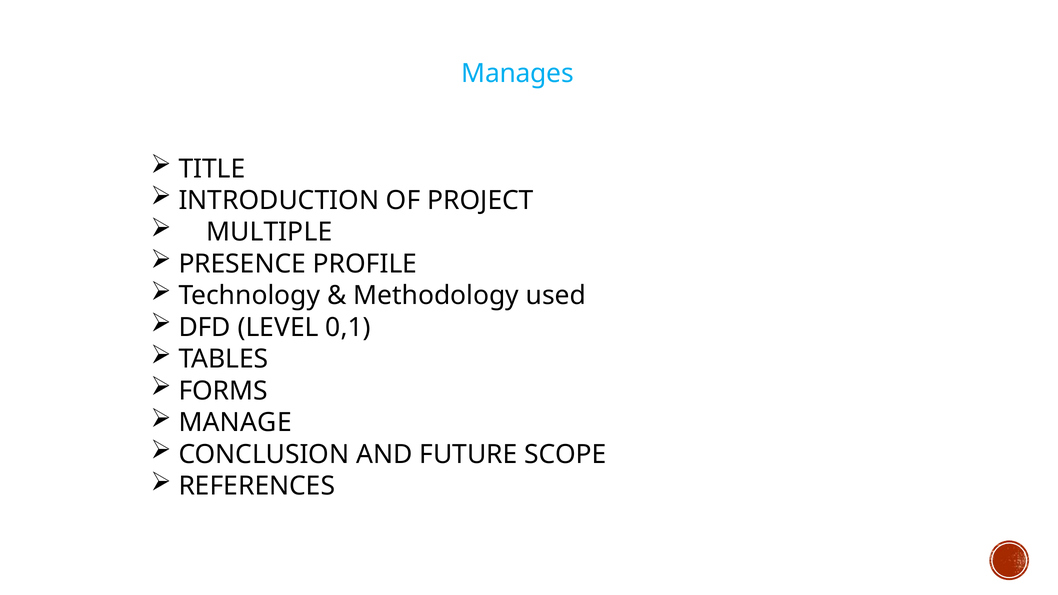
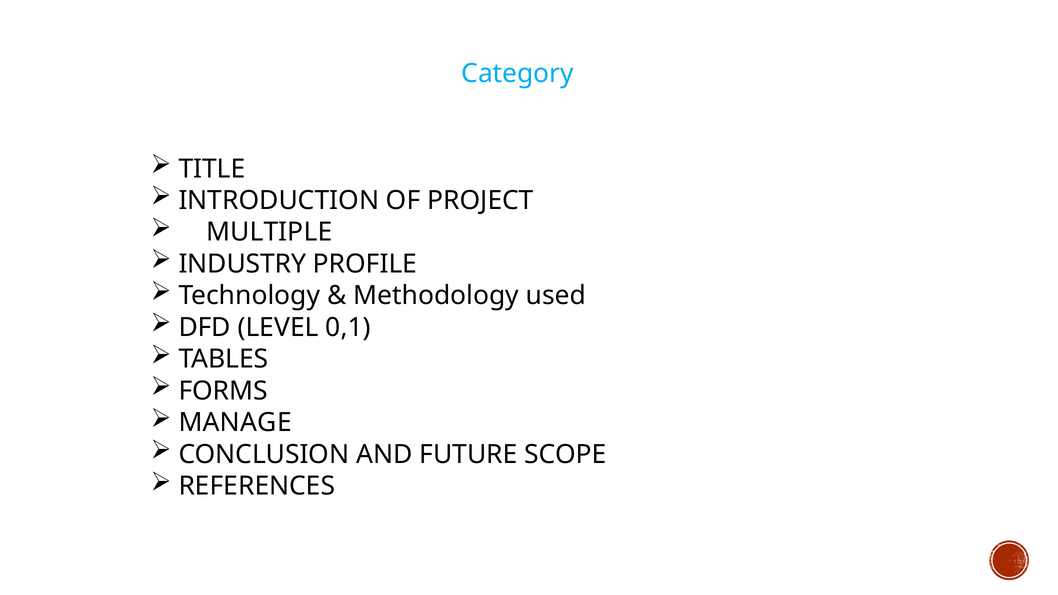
Manages: Manages -> Category (518, 74)
PRESENCE: PRESENCE -> INDUSTRY (242, 264)
